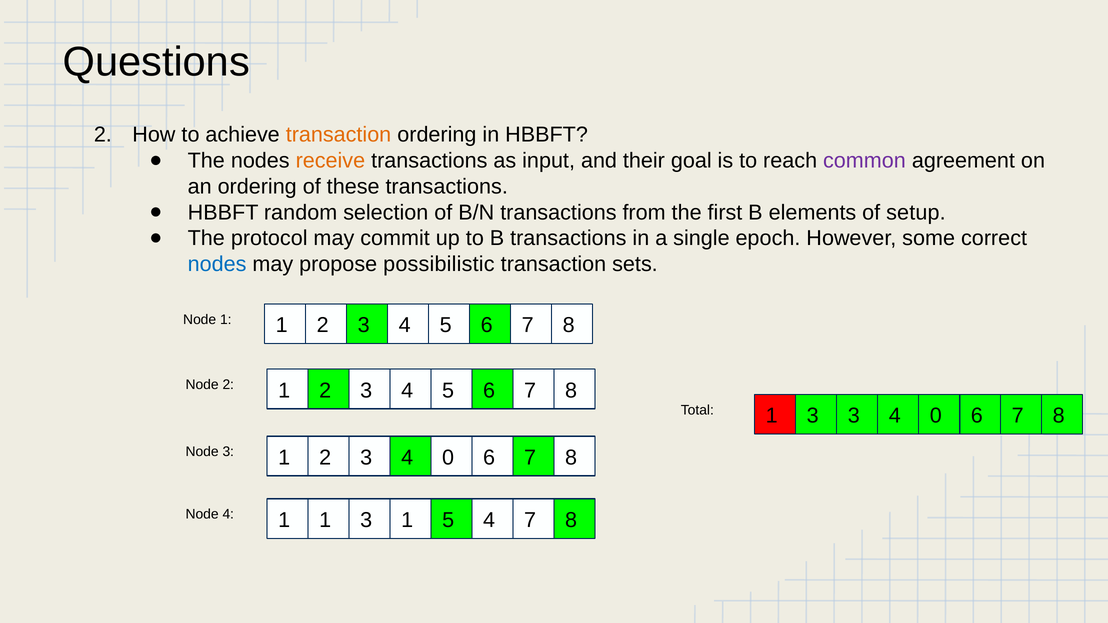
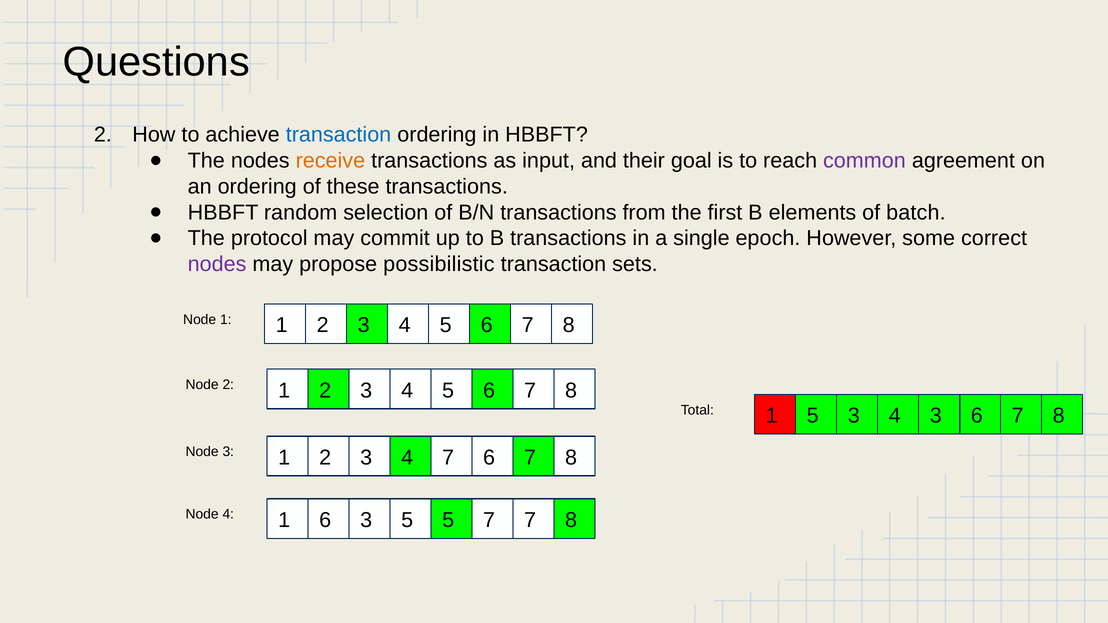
transaction colour: orange -> blue (339, 135)
setup: setup -> batch (916, 213)
nodes colour: blue -> purple (217, 264)
Total 1 3: 3 -> 5 (813, 416)
0: 0 -> 3 (936, 416)
2 3 4 0: 0 -> 7 (448, 458)
4 1 1: 1 -> 6 (325, 520)
1: 1 -> 5 (407, 520)
5 4: 4 -> 7 (489, 520)
